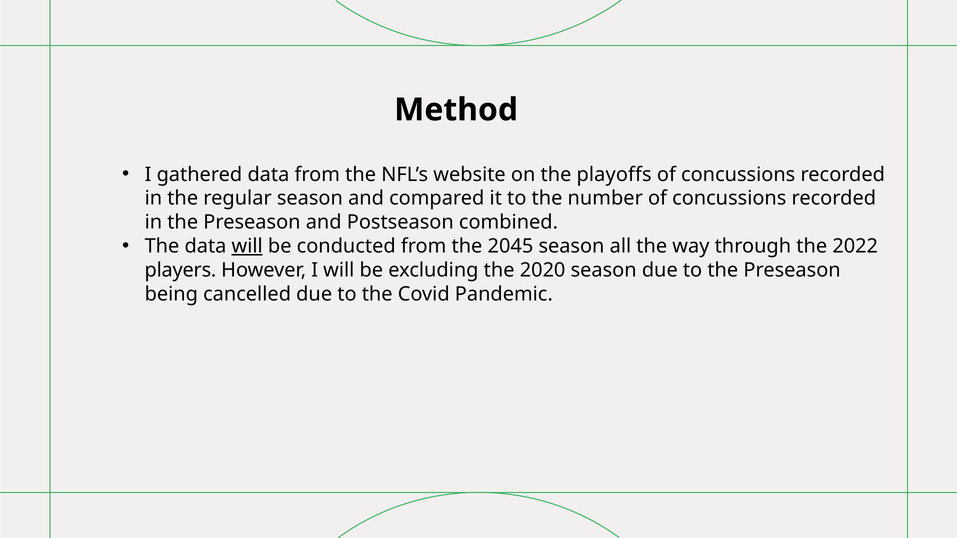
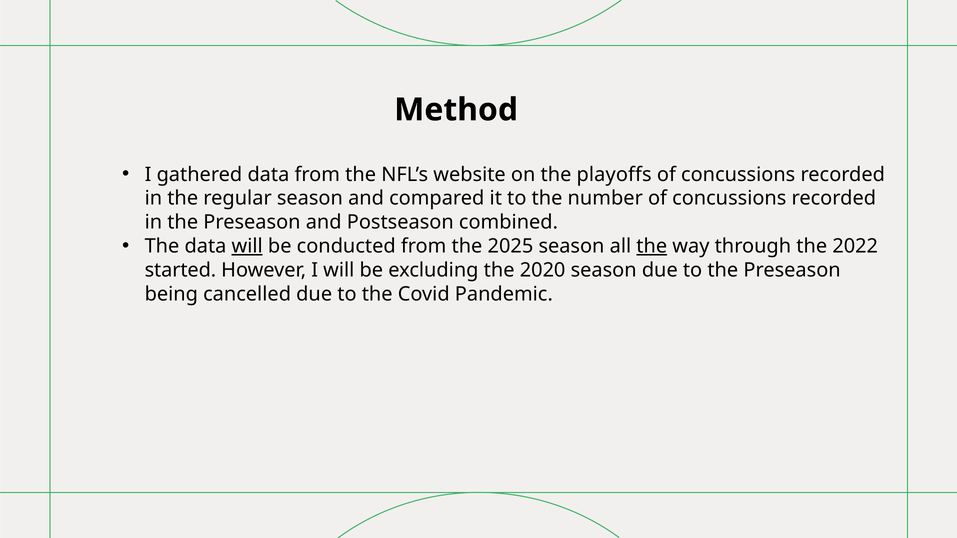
2045: 2045 -> 2025 (510, 246)
the underline: none -> present (652, 246)
players: players -> started (180, 270)
